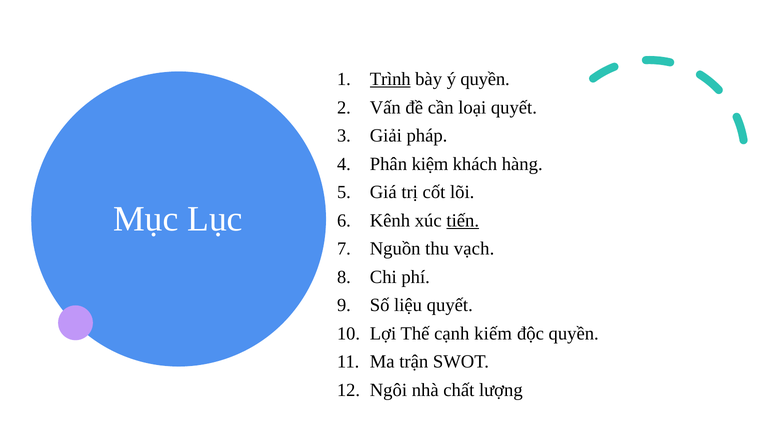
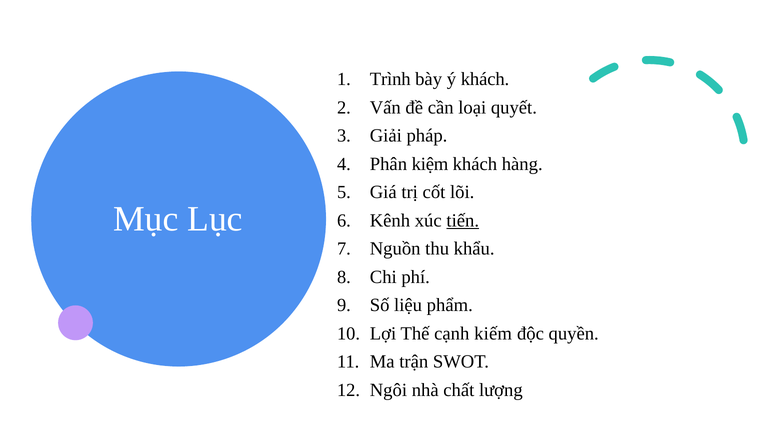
Trình underline: present -> none (390, 79)
ý quyền: quyền -> khách (485, 79)
vạch: vạch -> khẩu (474, 248)
liệu quyết: quyết -> phẩm (450, 305)
